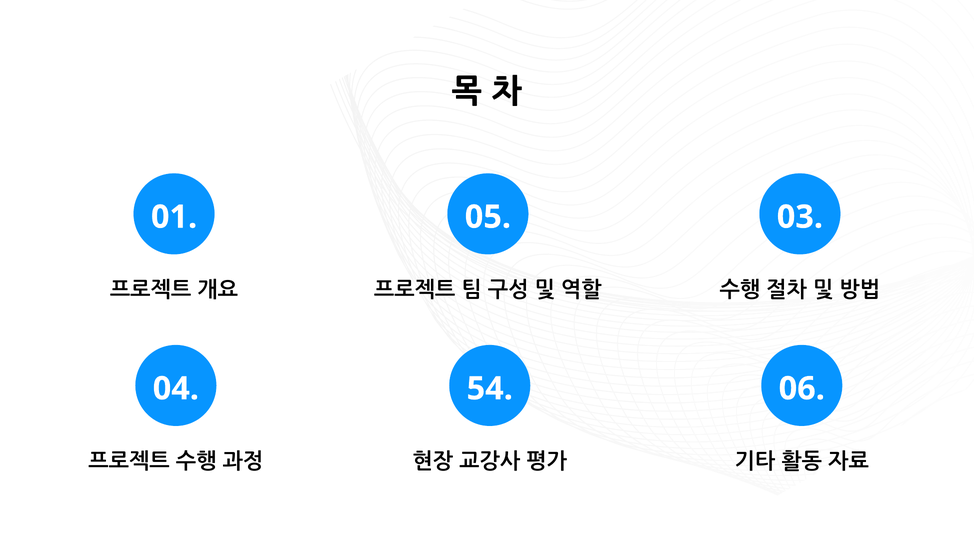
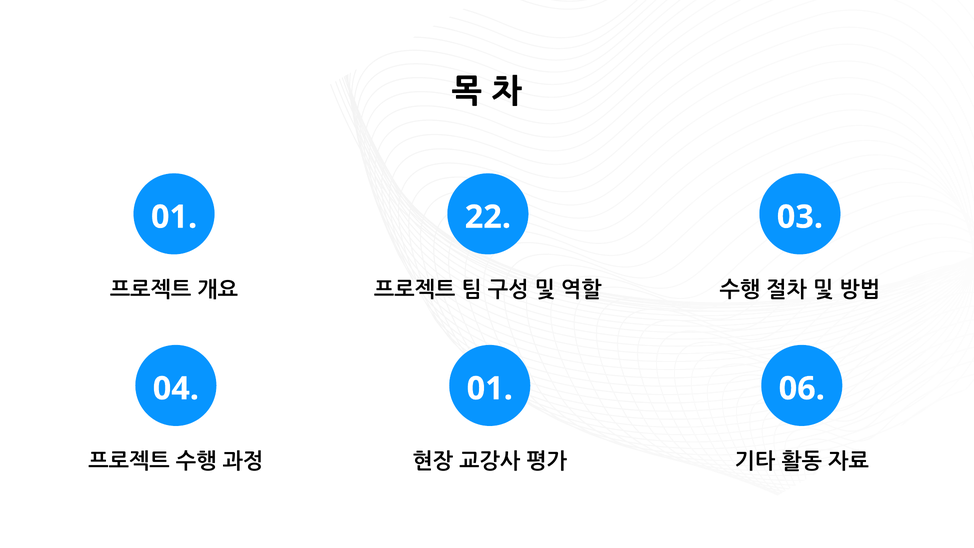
05: 05 -> 22 (488, 217)
04 54: 54 -> 01 (490, 389)
